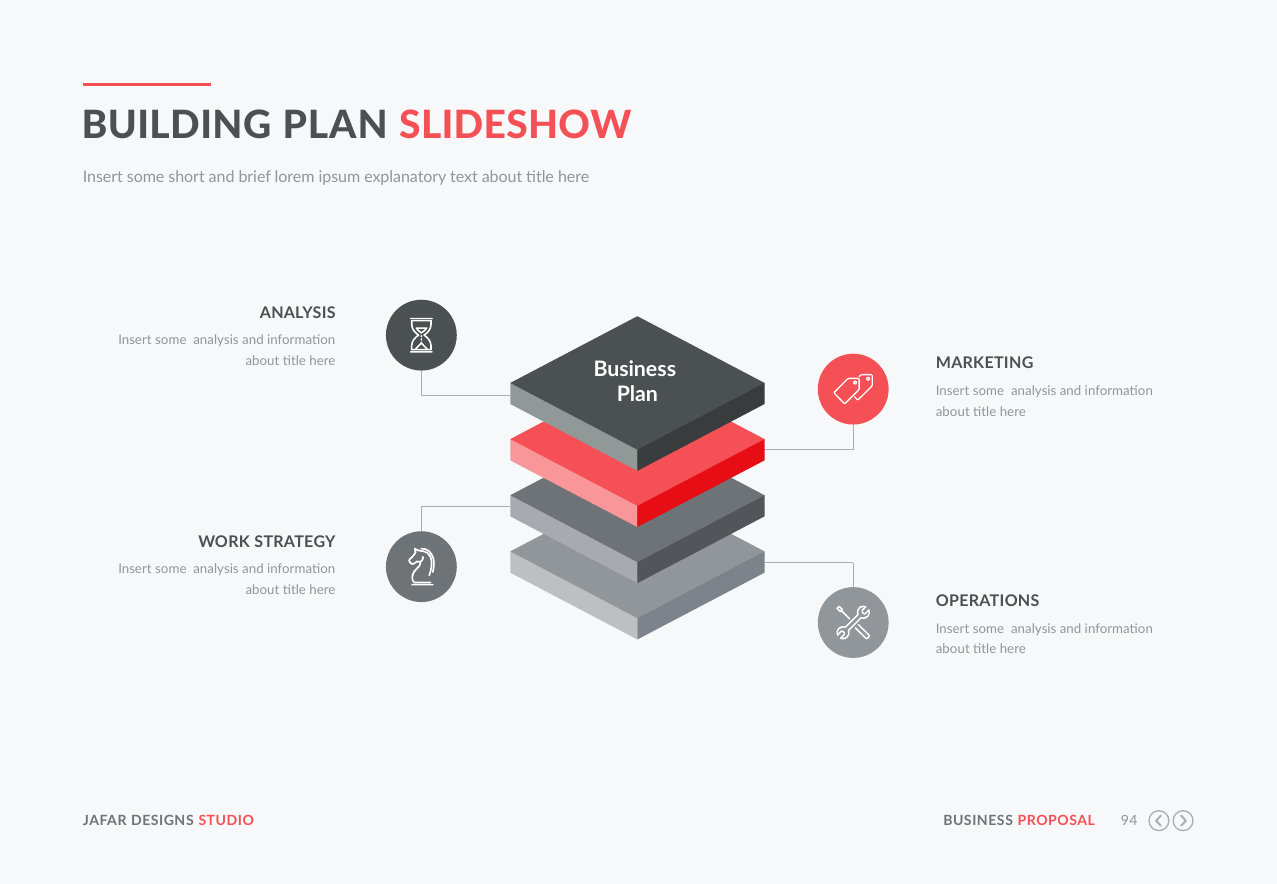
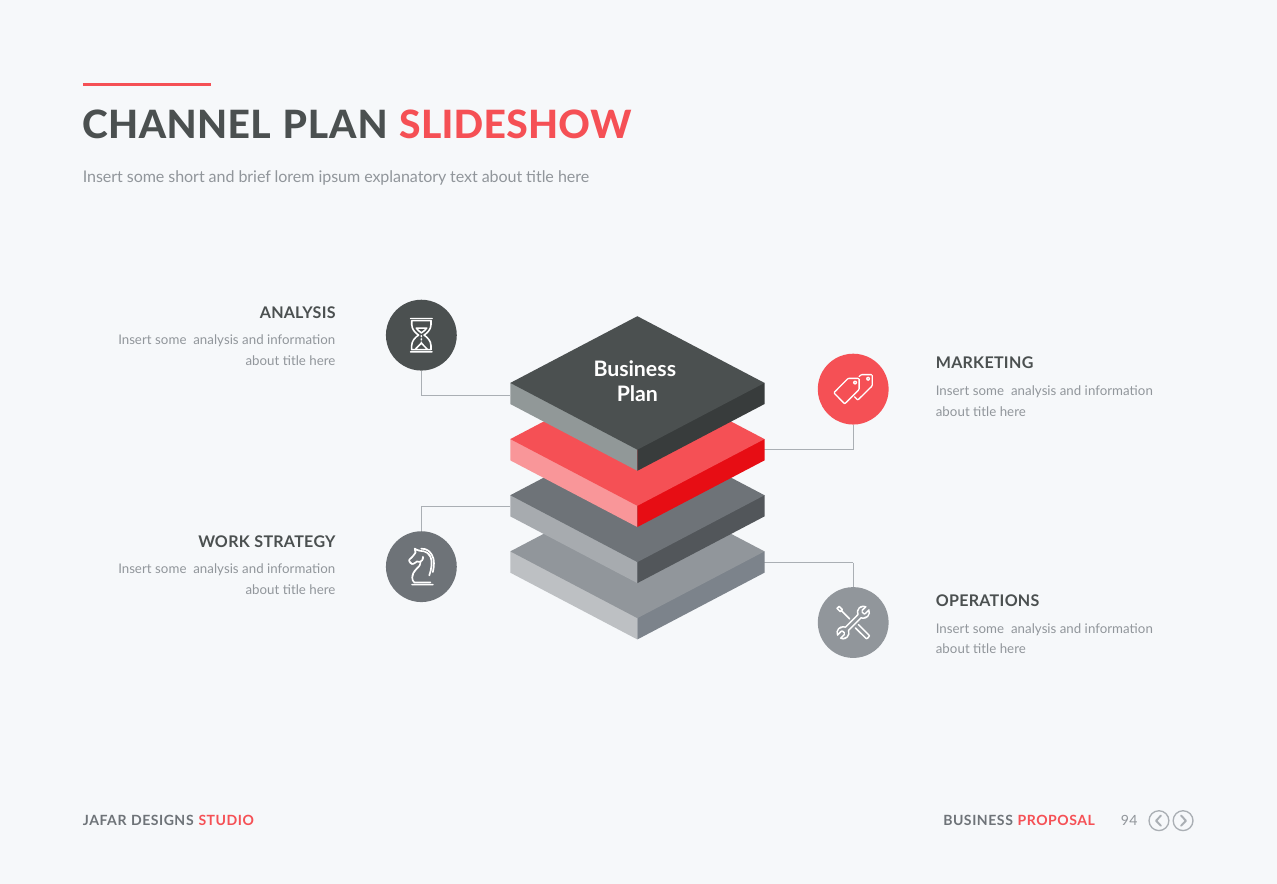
BUILDING: BUILDING -> CHANNEL (176, 125)
